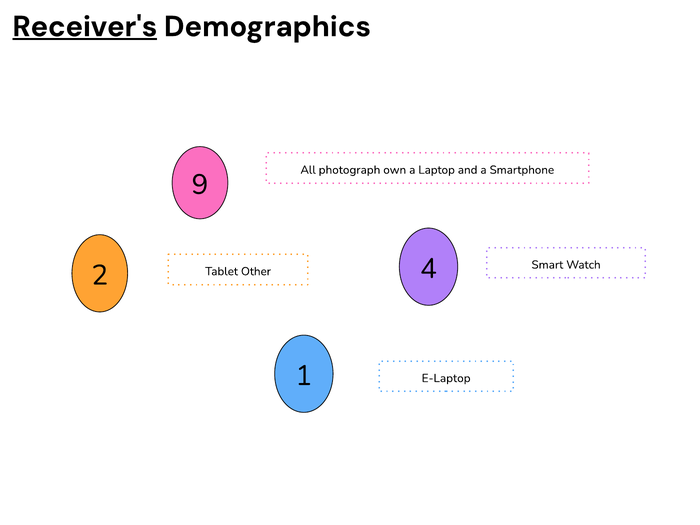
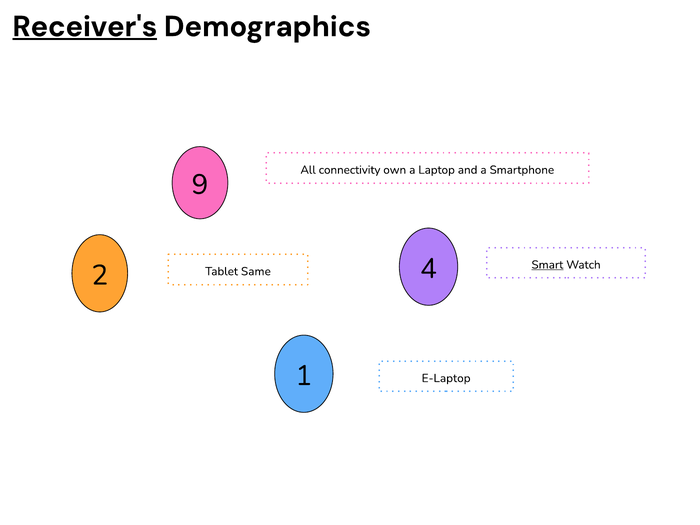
photograph: photograph -> connectivity (350, 170)
Smart underline: none -> present (547, 265)
Other: Other -> Same (256, 271)
